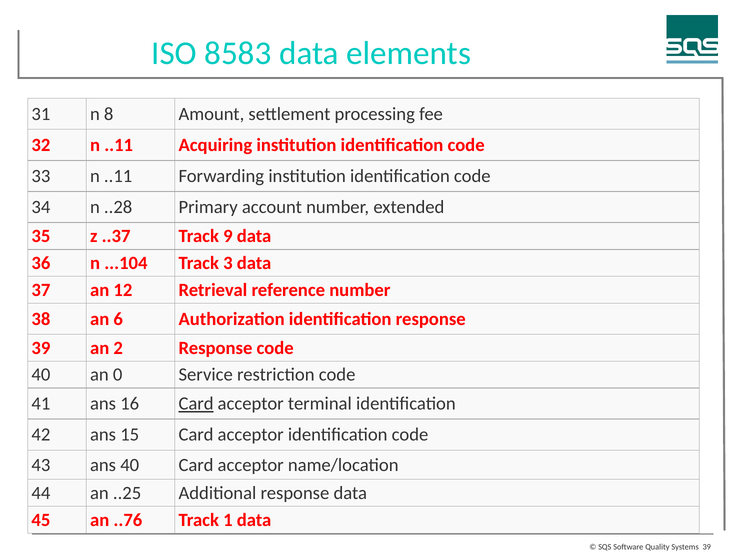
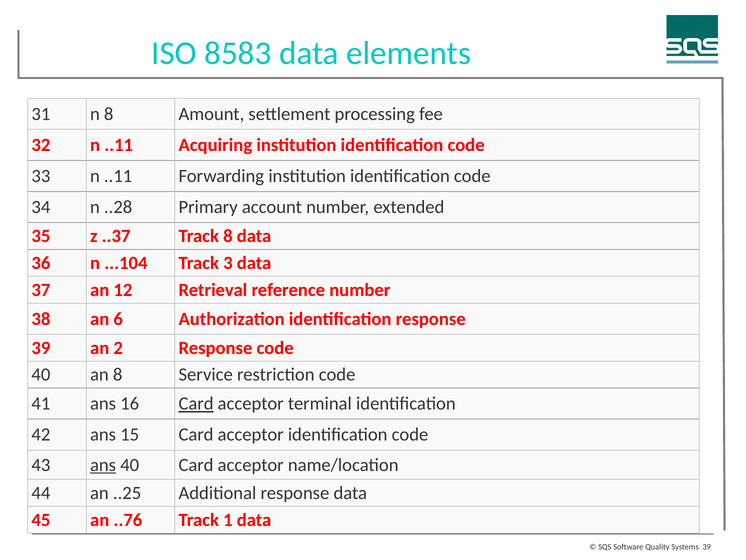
Track 9: 9 -> 8 (228, 236)
an 0: 0 -> 8 (118, 374)
ans underline: none -> present (103, 465)
